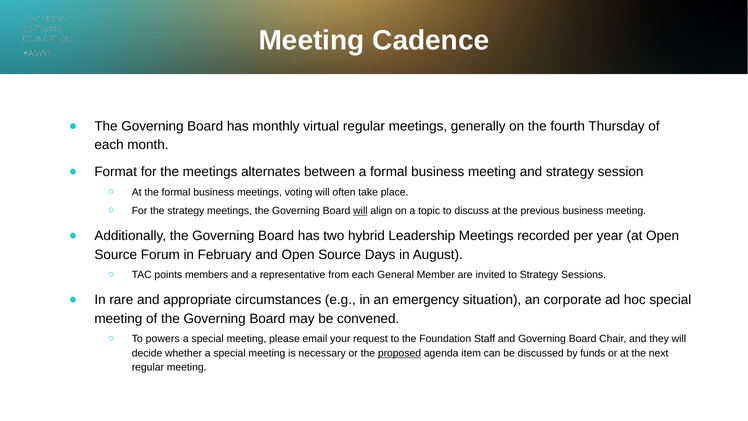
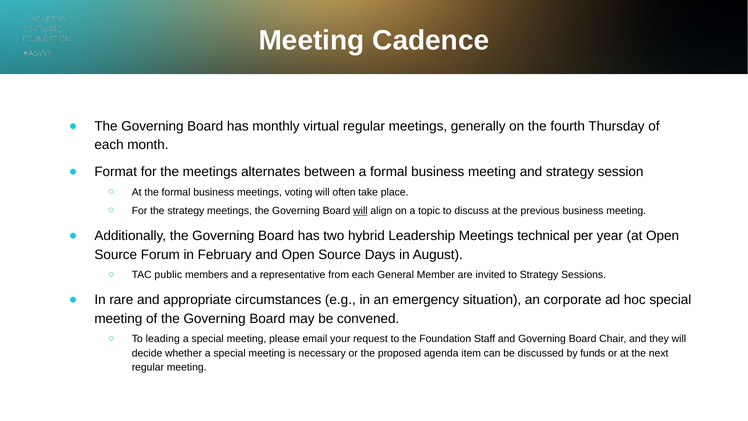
recorded: recorded -> technical (544, 236)
points: points -> public (168, 275)
powers: powers -> leading (163, 339)
proposed underline: present -> none (399, 353)
